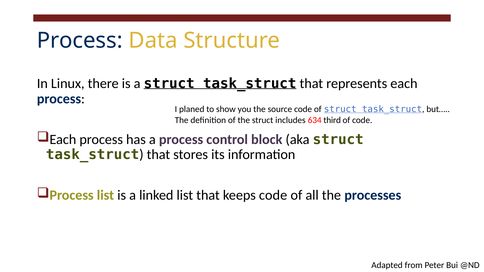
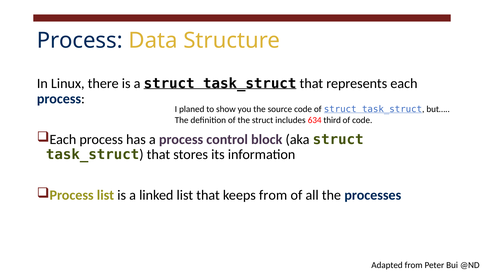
keeps code: code -> from (273, 195)
